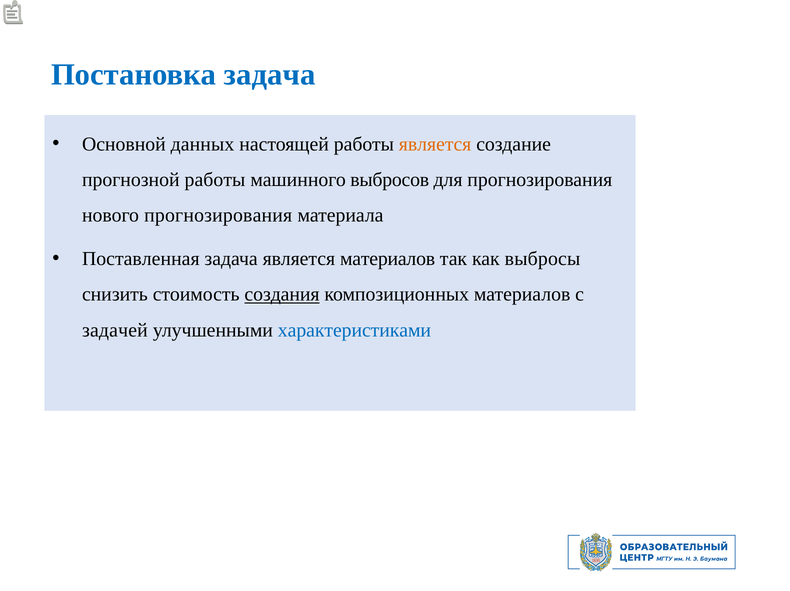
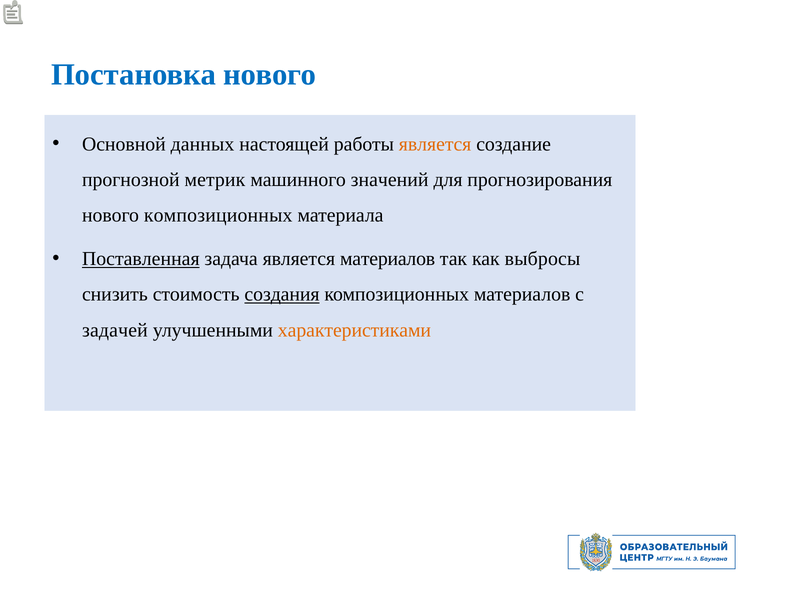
Постановка задача: задача -> нового (270, 75)
прогнозной работы: работы -> метрик (215, 180)
выбросов: выбросов -> значений (390, 180)
нового прогнозирования: прогнозирования -> композиционных (218, 215)
Поставленная underline: none -> present (141, 259)
характеристиками colour: blue -> orange (354, 330)
